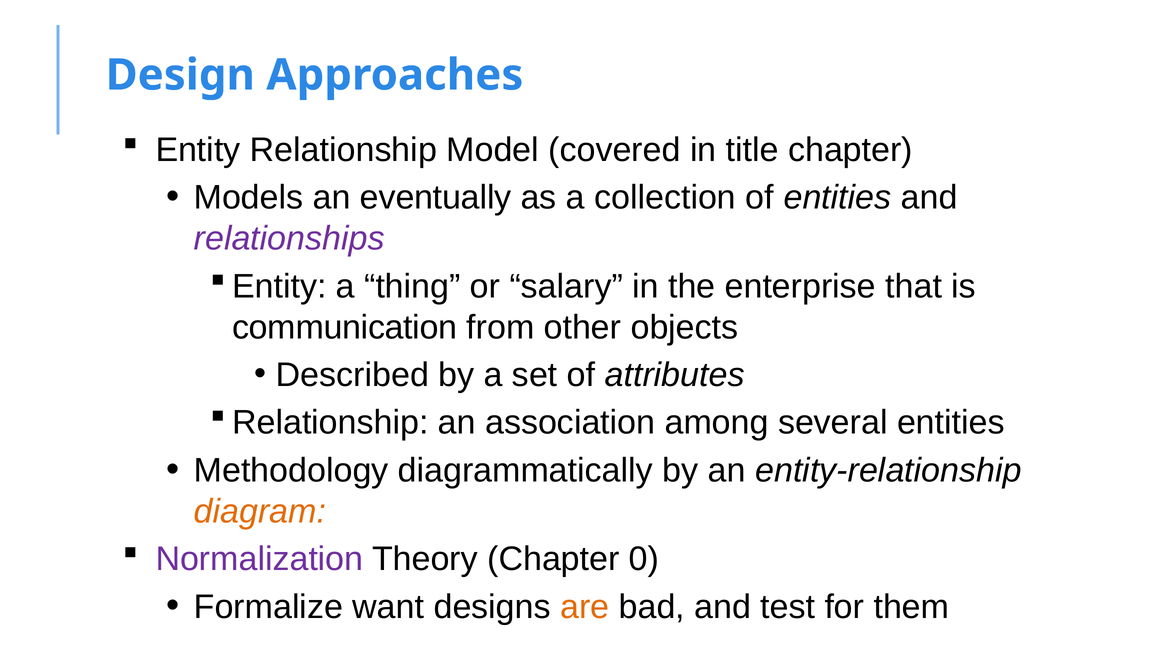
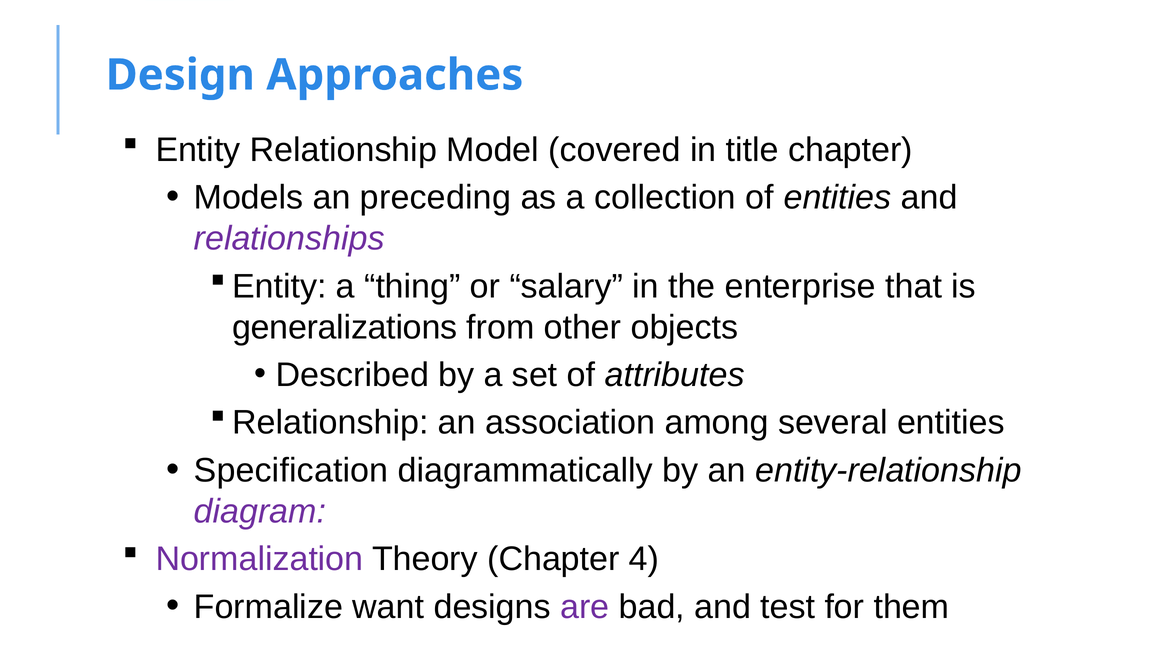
eventually: eventually -> preceding (436, 198)
communication: communication -> generalizations (345, 327)
Methodology: Methodology -> Specification (291, 470)
diagram colour: orange -> purple (260, 511)
0: 0 -> 4 (644, 559)
are colour: orange -> purple (585, 607)
